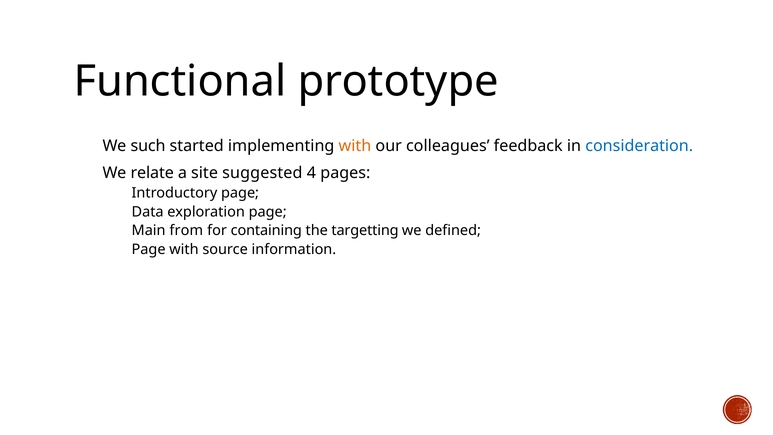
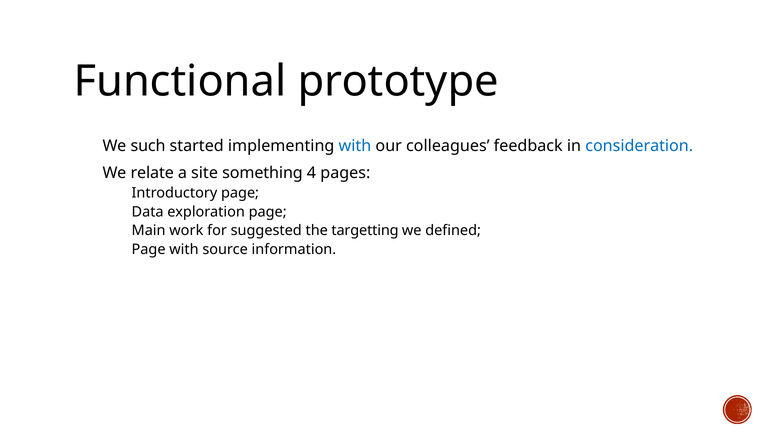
with colour: orange -> blue (355, 146)
suggested: suggested -> something (262, 173)
from: from -> work (186, 231)
containing: containing -> suggested (266, 231)
